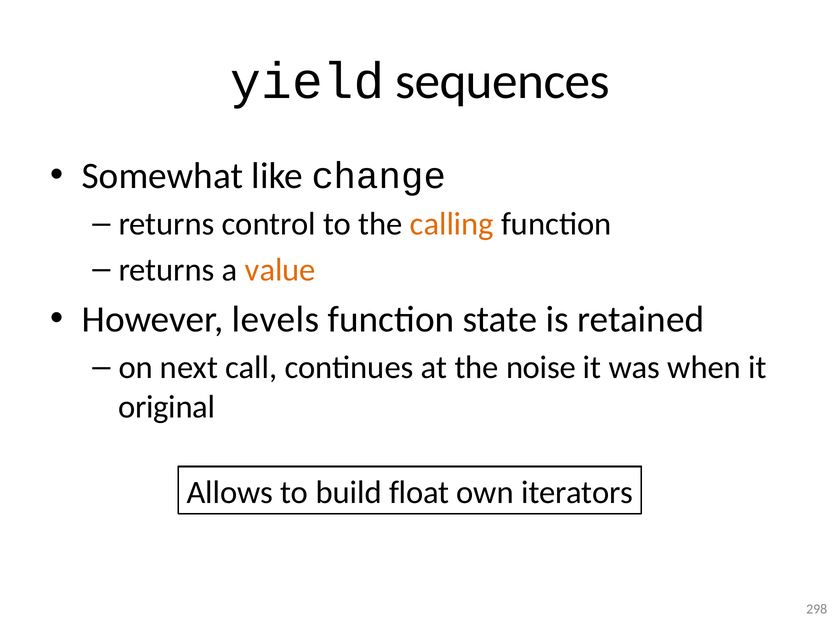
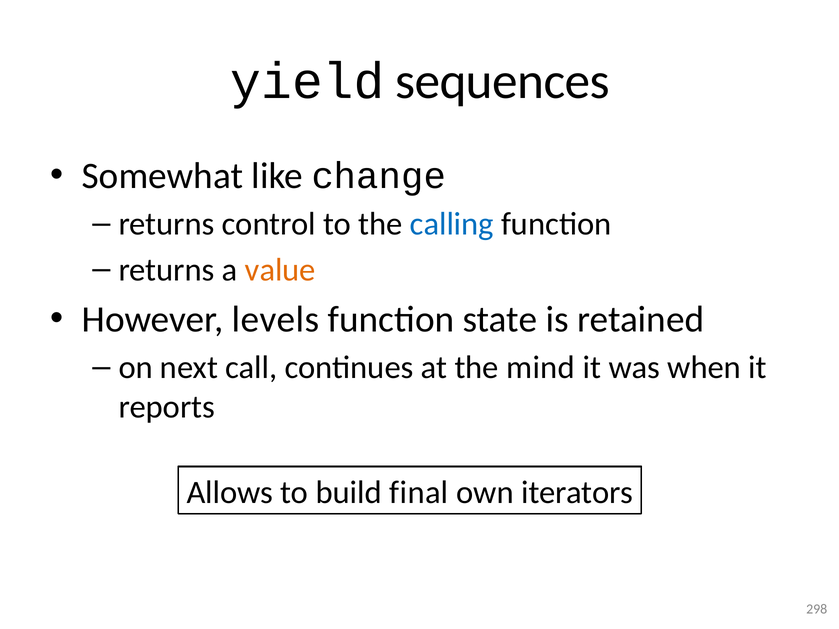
calling colour: orange -> blue (452, 224)
noise: noise -> mind (541, 368)
original: original -> reports (167, 407)
float: float -> final (419, 493)
